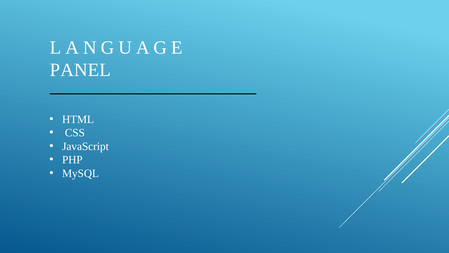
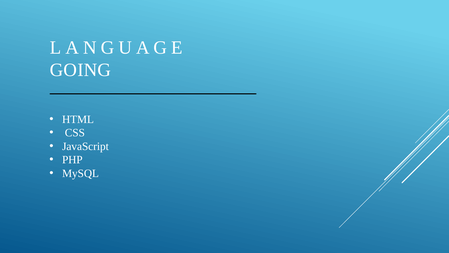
PANEL: PANEL -> GOING (80, 70)
